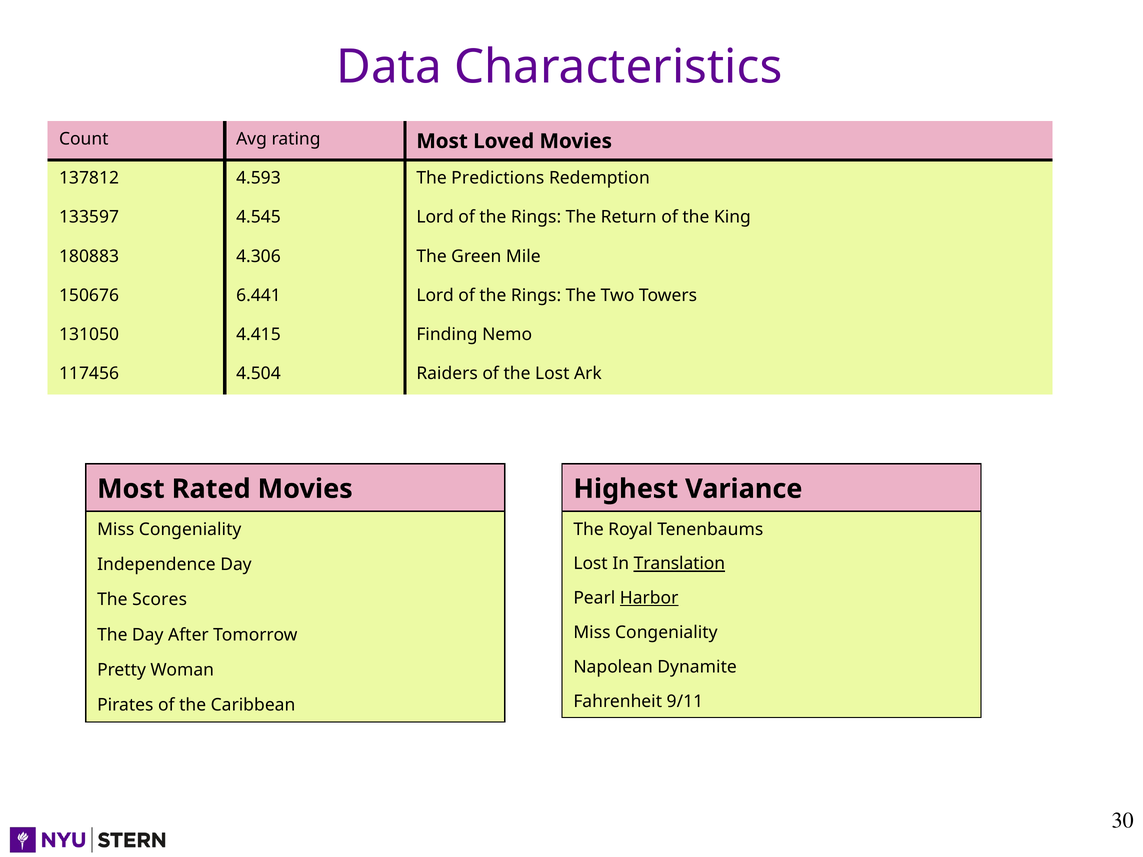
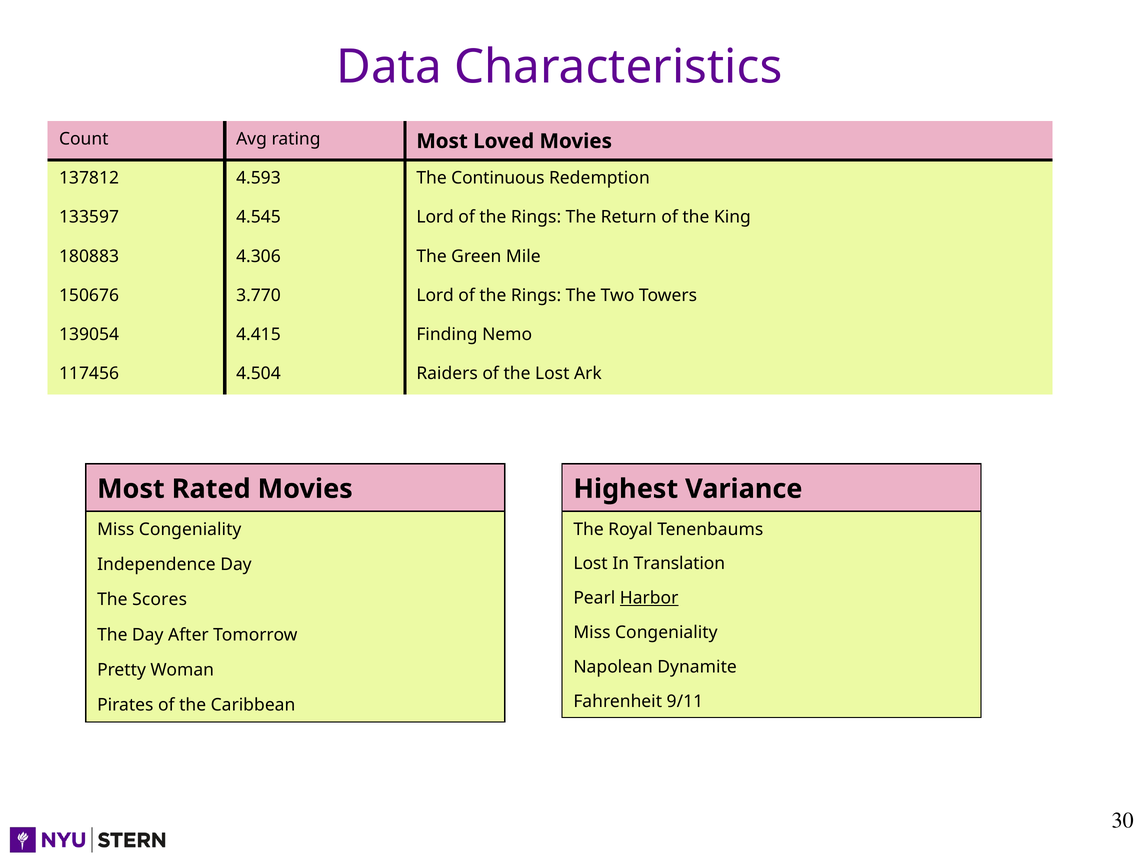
Predictions: Predictions -> Continuous (498, 178)
6.441: 6.441 -> 3.770 (258, 295)
131050: 131050 -> 139054 (89, 335)
Translation underline: present -> none (679, 564)
